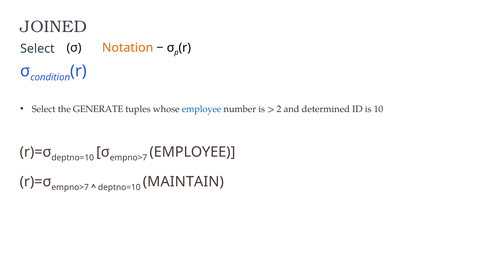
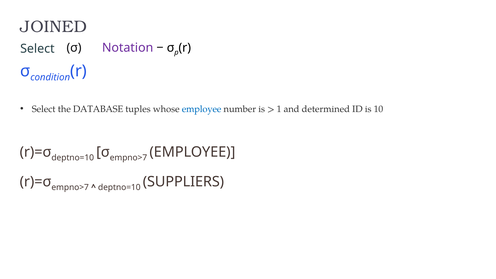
Notation colour: orange -> purple (128, 48)
GENERATE: GENERATE -> DATABASE (98, 109)
2: 2 -> 1 (279, 109)
MAINTAIN: MAINTAIN -> SUPPLIERS (183, 182)
